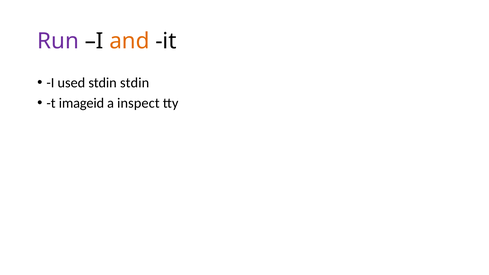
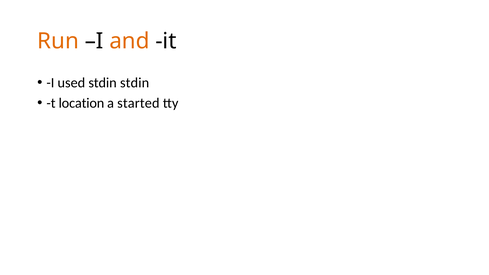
Run colour: purple -> orange (58, 41)
imageid: imageid -> location (81, 103)
inspect: inspect -> started (138, 103)
